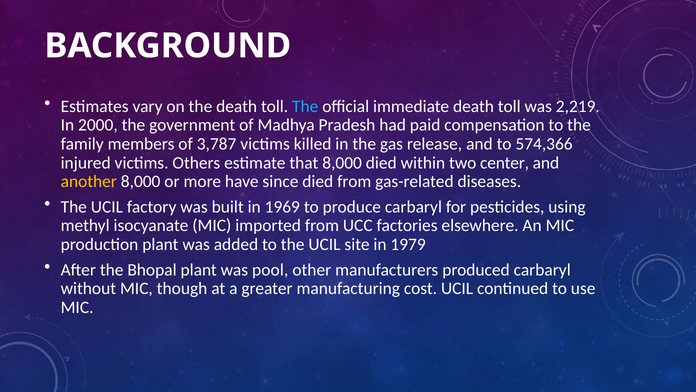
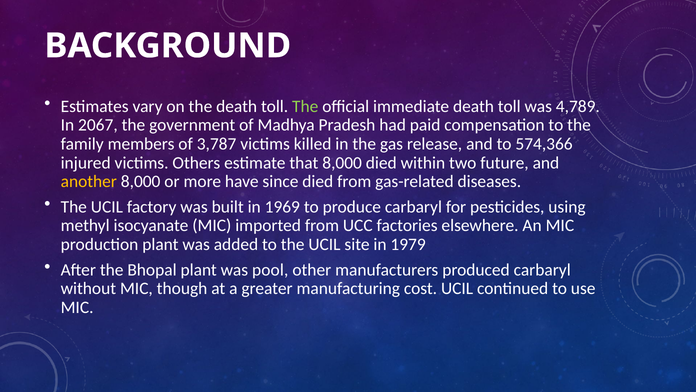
The colour: light blue -> light green (305, 106)
2,219: 2,219 -> 4,789 (578, 106)
2000: 2000 -> 2067 (98, 125)
center: center -> future (504, 163)
